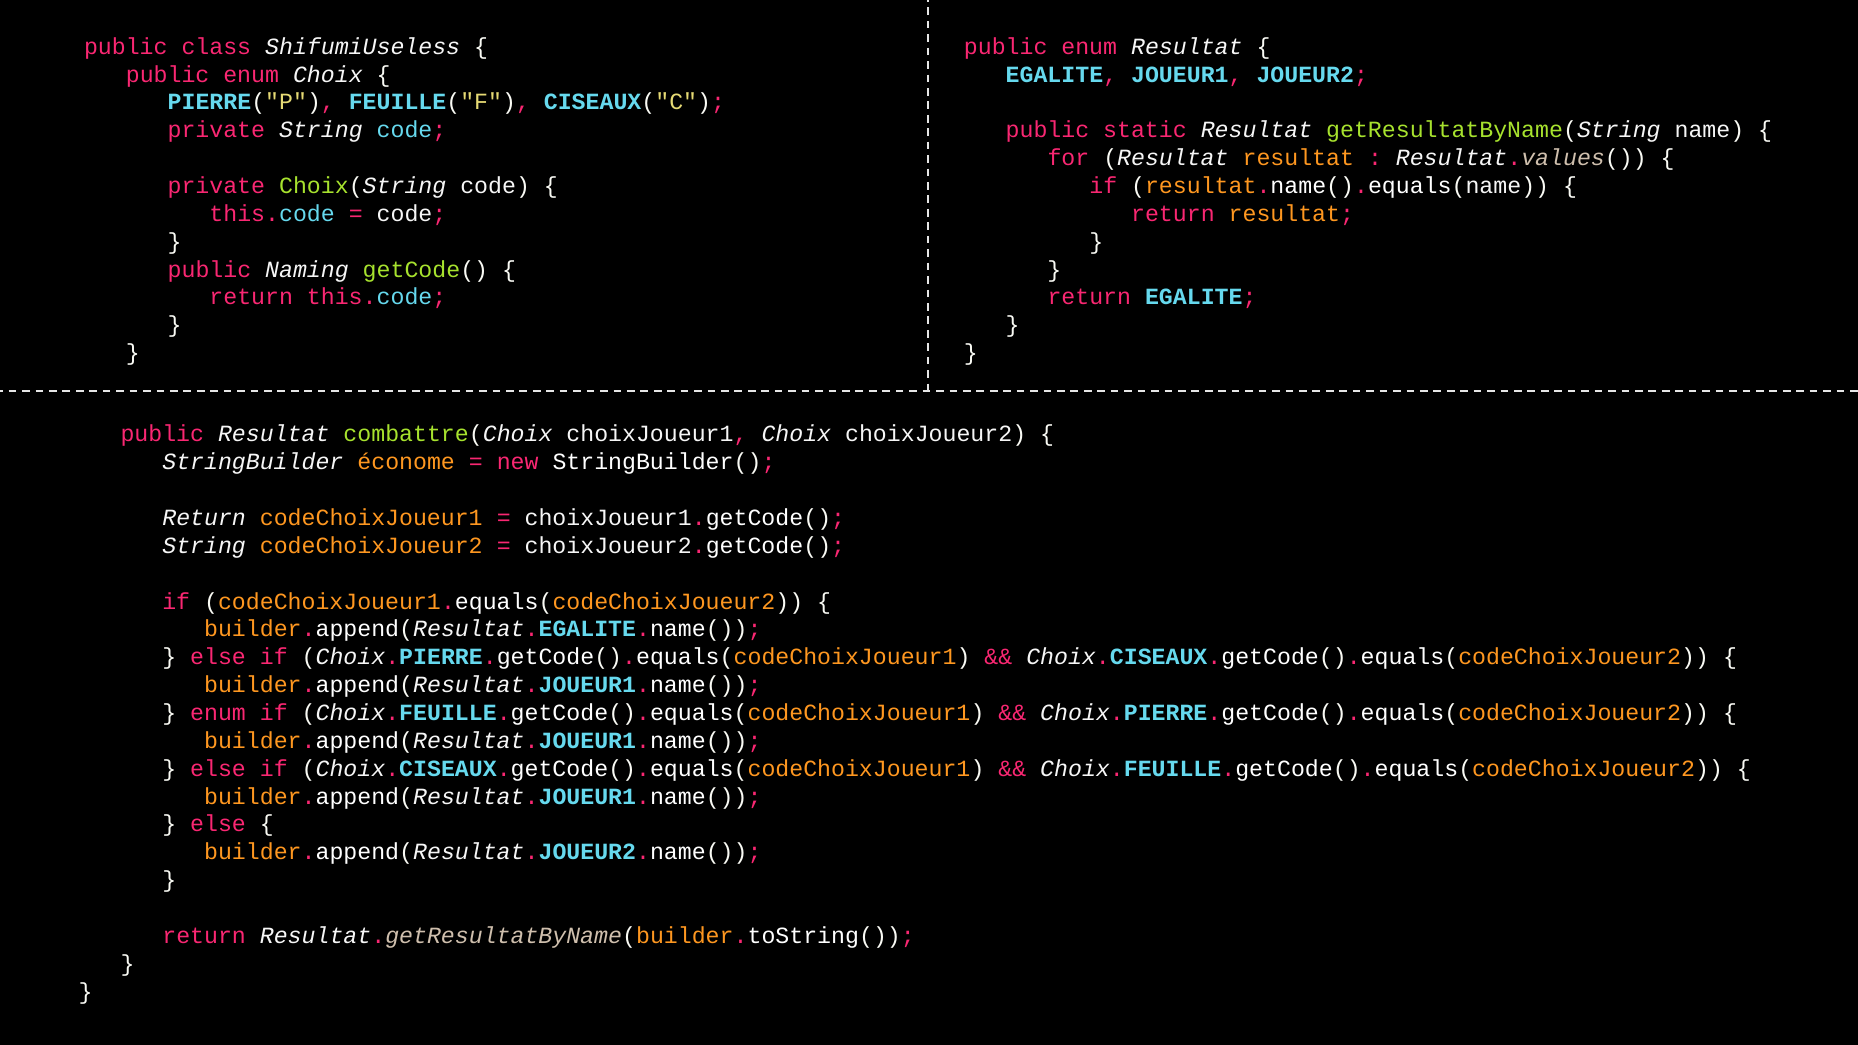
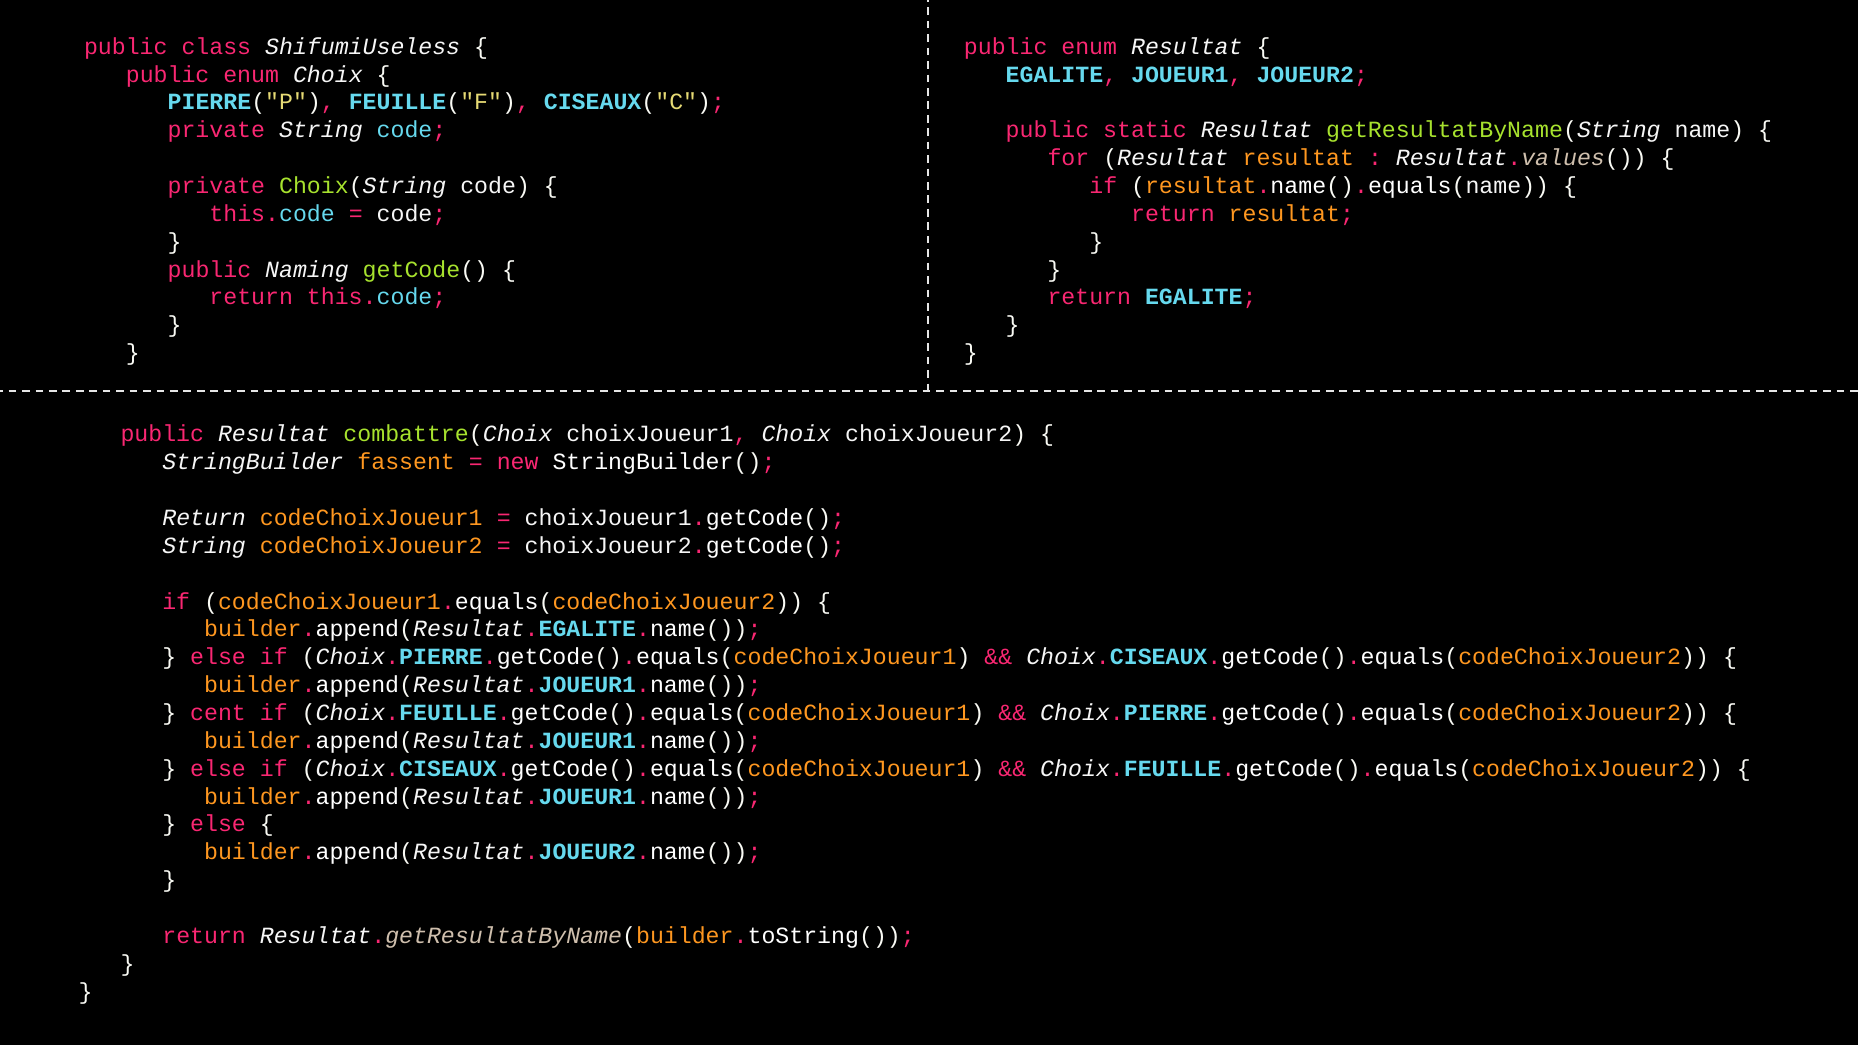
économe: économe -> fassent (406, 462)
enum: enum -> cent (218, 713)
